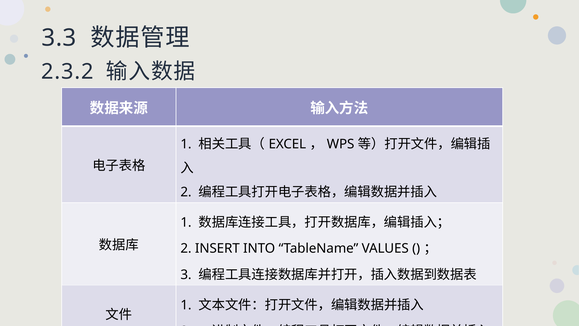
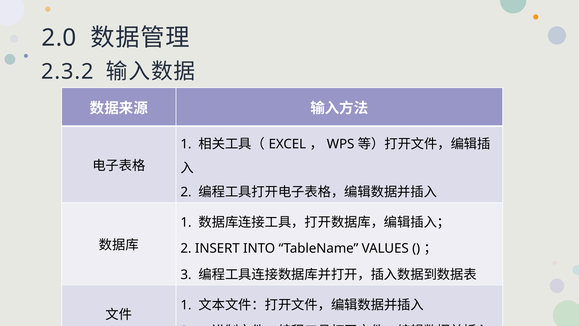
3.3: 3.3 -> 2.0 (59, 38)
